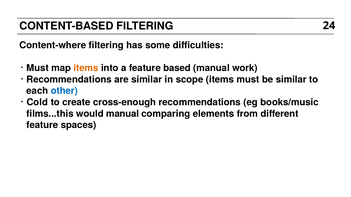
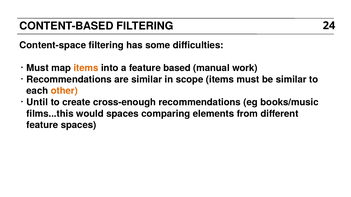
Content-where: Content-where -> Content-space (53, 45)
other colour: blue -> orange (64, 91)
Cold: Cold -> Until (37, 102)
would manual: manual -> spaces (123, 114)
